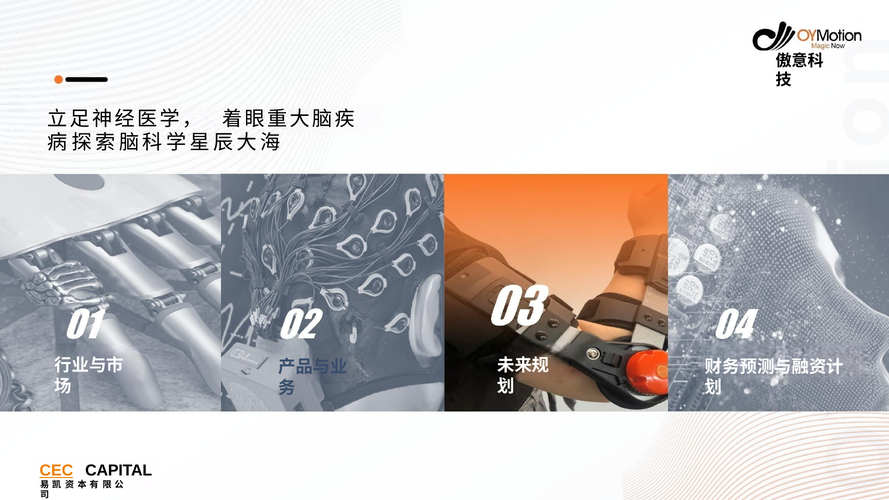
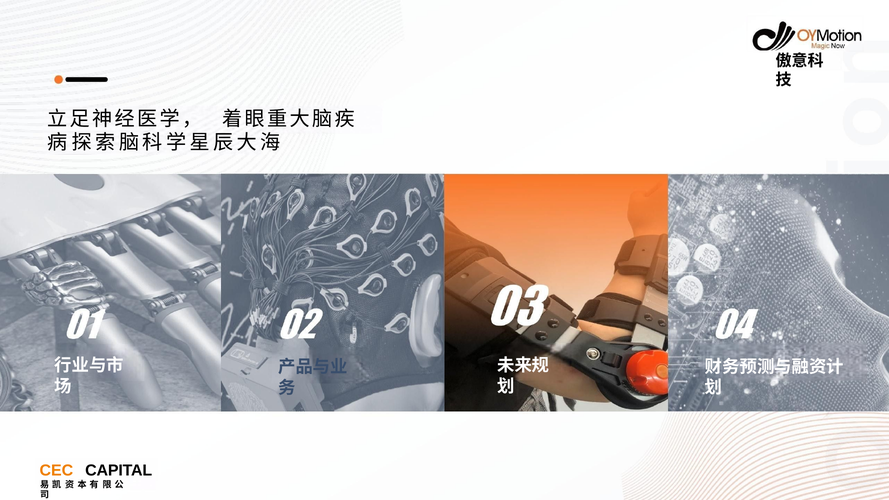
CEC underline: present -> none (56, 471)
